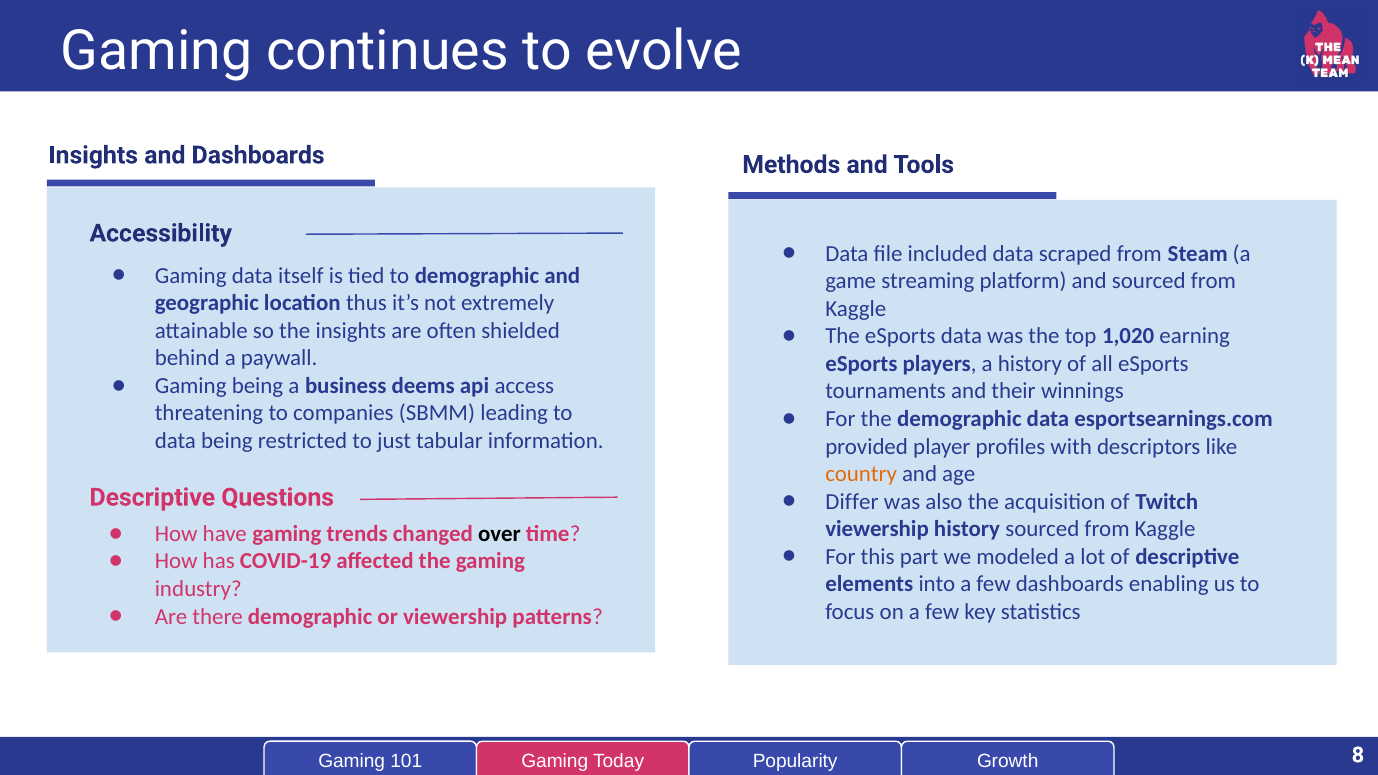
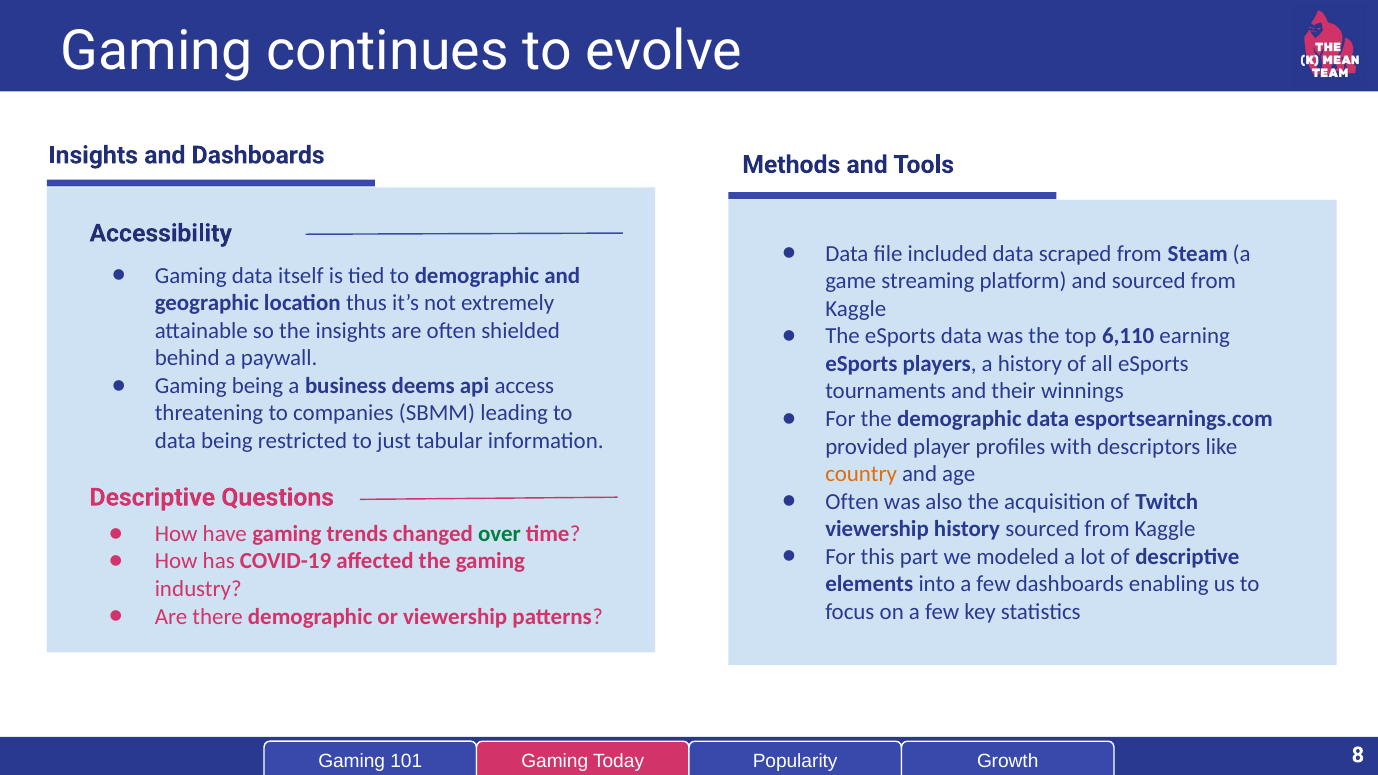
1,020: 1,020 -> 6,110 (1128, 336)
Differ: Differ -> Often (852, 502)
over colour: black -> green (499, 534)
